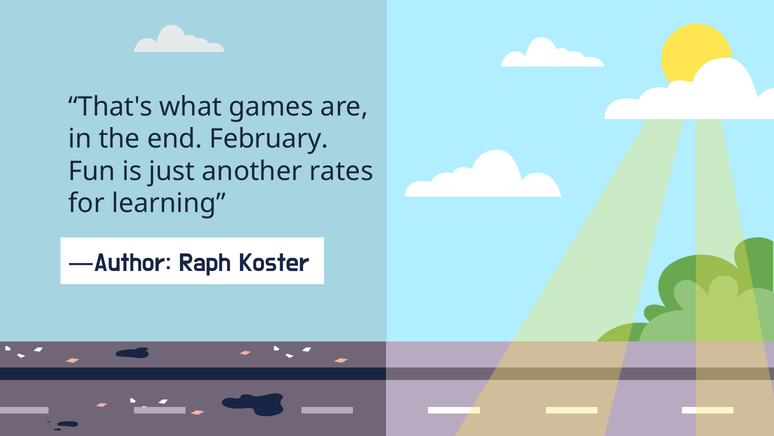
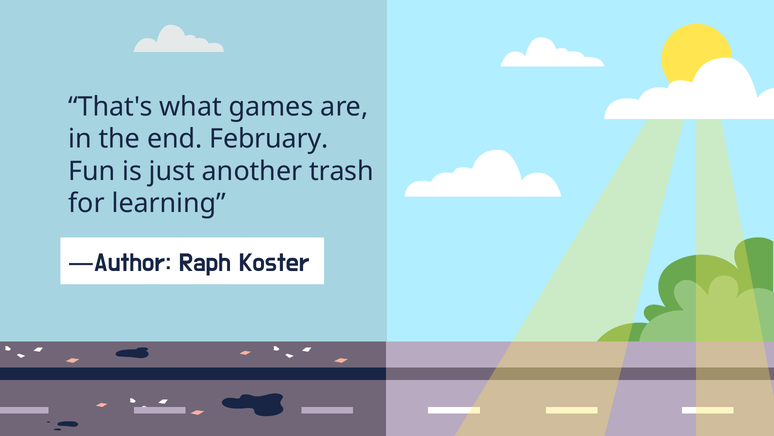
rates: rates -> trash (341, 171)
